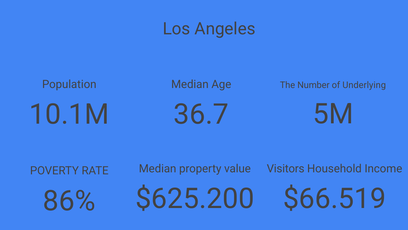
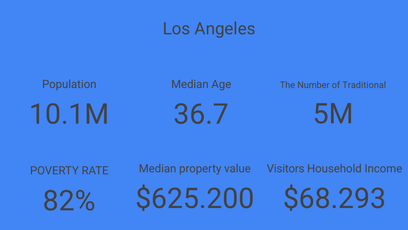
Underlying: Underlying -> Traditional (364, 85)
$66.519: $66.519 -> $68.293 (335, 199)
86%: 86% -> 82% (69, 201)
